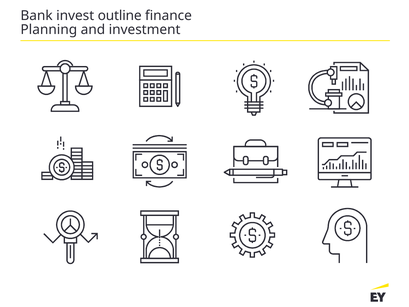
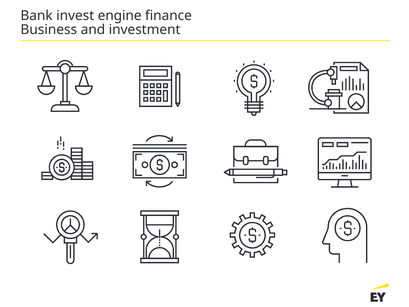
outline: outline -> engine (120, 16)
Planning: Planning -> Business (49, 30)
